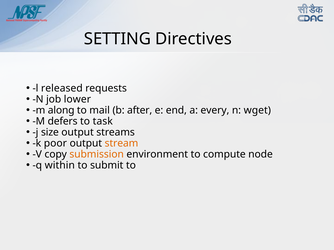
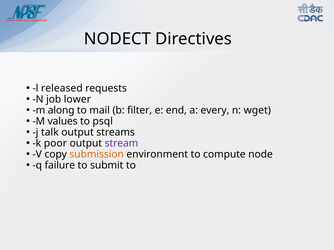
SETTING: SETTING -> NODECT (117, 39)
after: after -> filter (140, 110)
defers: defers -> values (63, 121)
task: task -> psql (103, 121)
size: size -> talk (50, 132)
stream colour: orange -> purple (121, 144)
within: within -> failure (60, 166)
